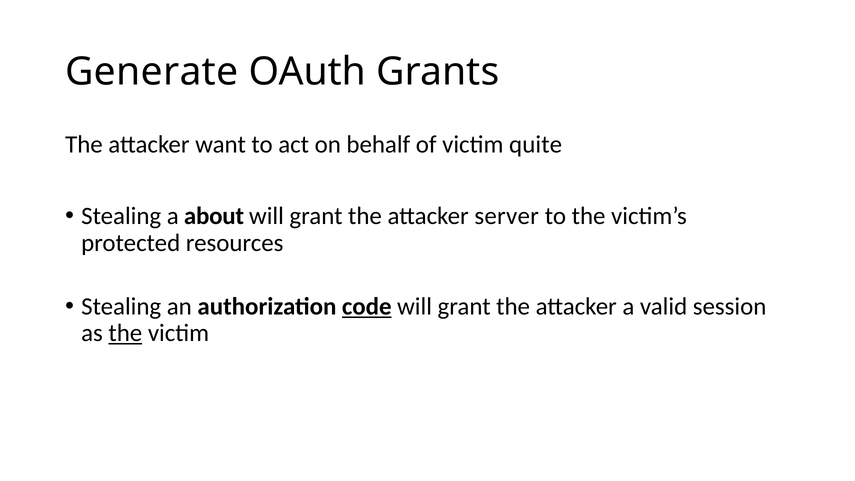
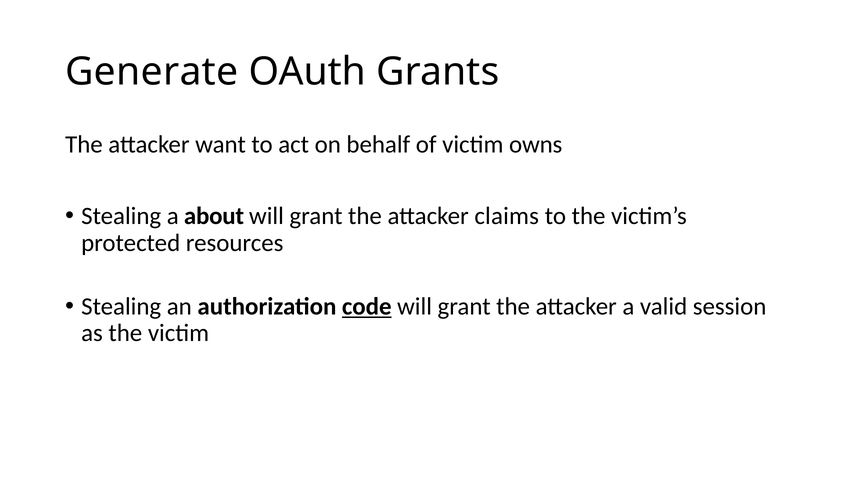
quite: quite -> owns (536, 145)
server: server -> claims (507, 216)
the underline: present -> none (125, 333)
